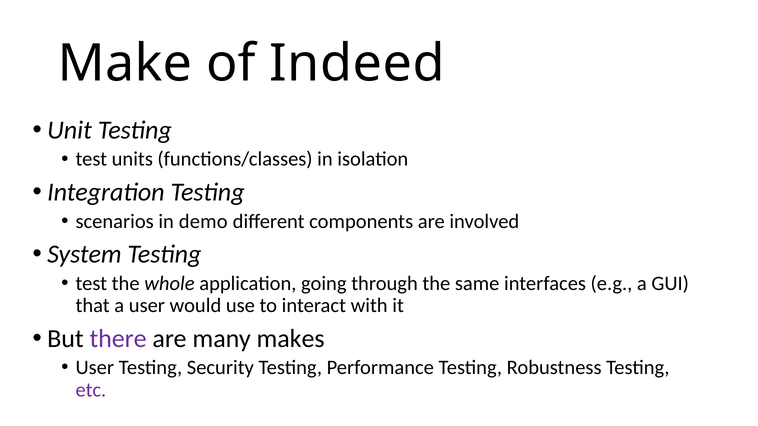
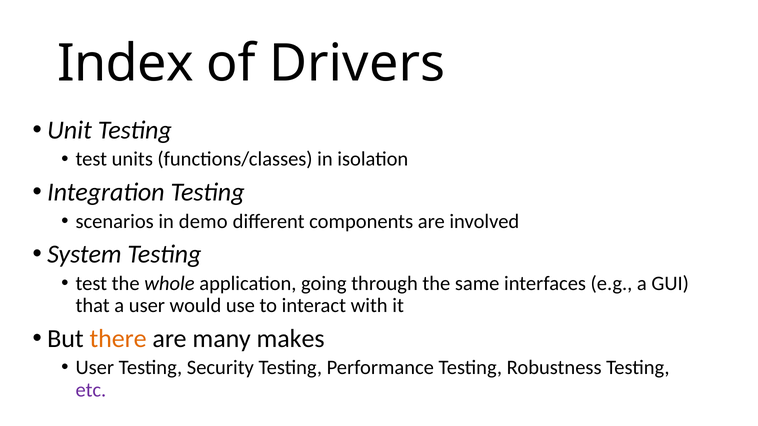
Make: Make -> Index (125, 64)
Indeed: Indeed -> Drivers (357, 64)
there colour: purple -> orange (118, 339)
